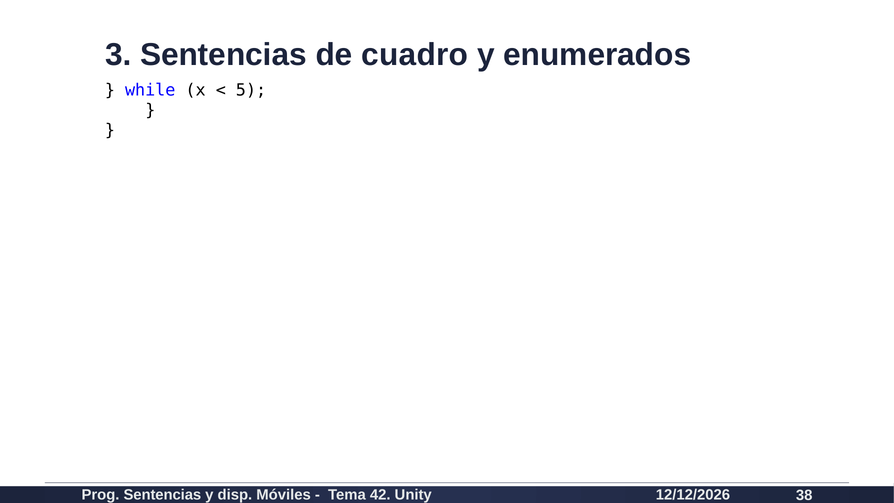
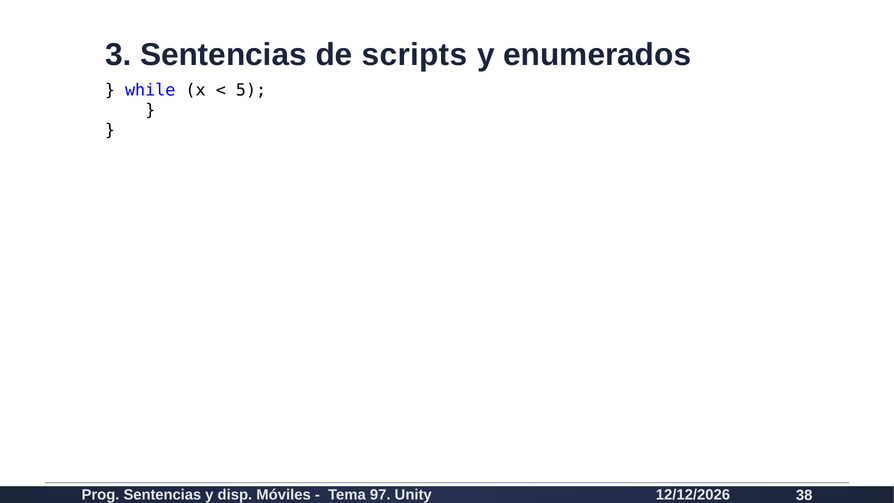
cuadro: cuadro -> scripts (415, 55)
42: 42 -> 97 (380, 495)
